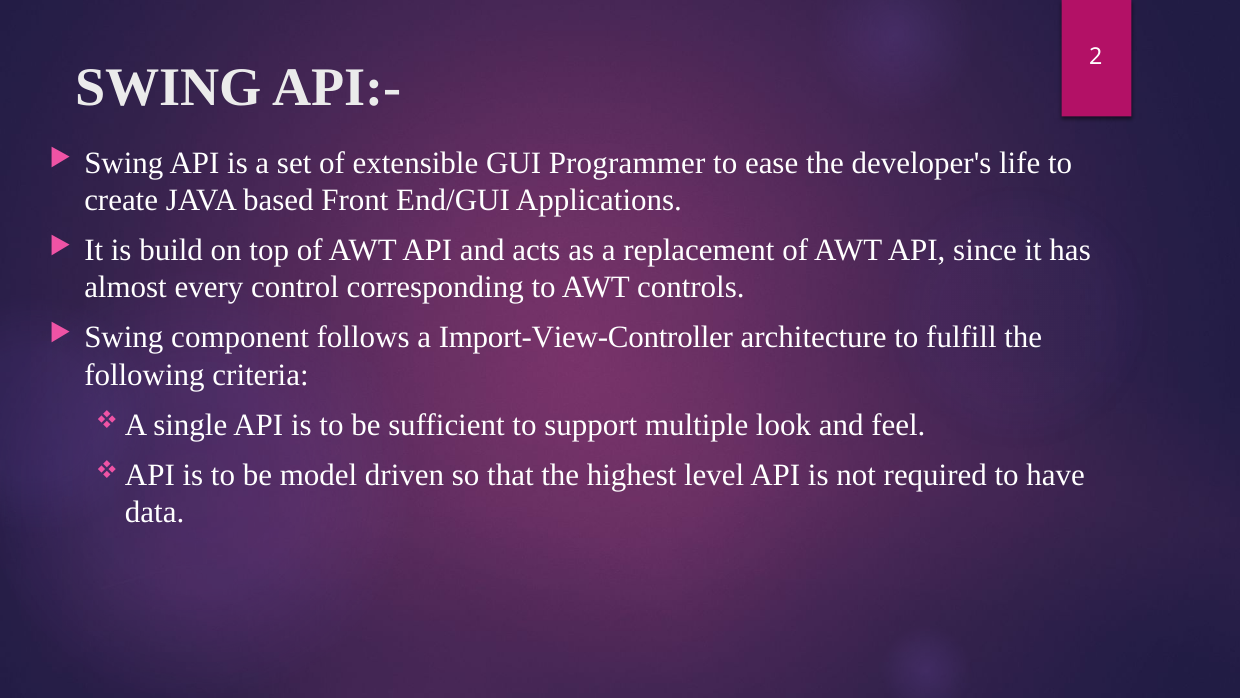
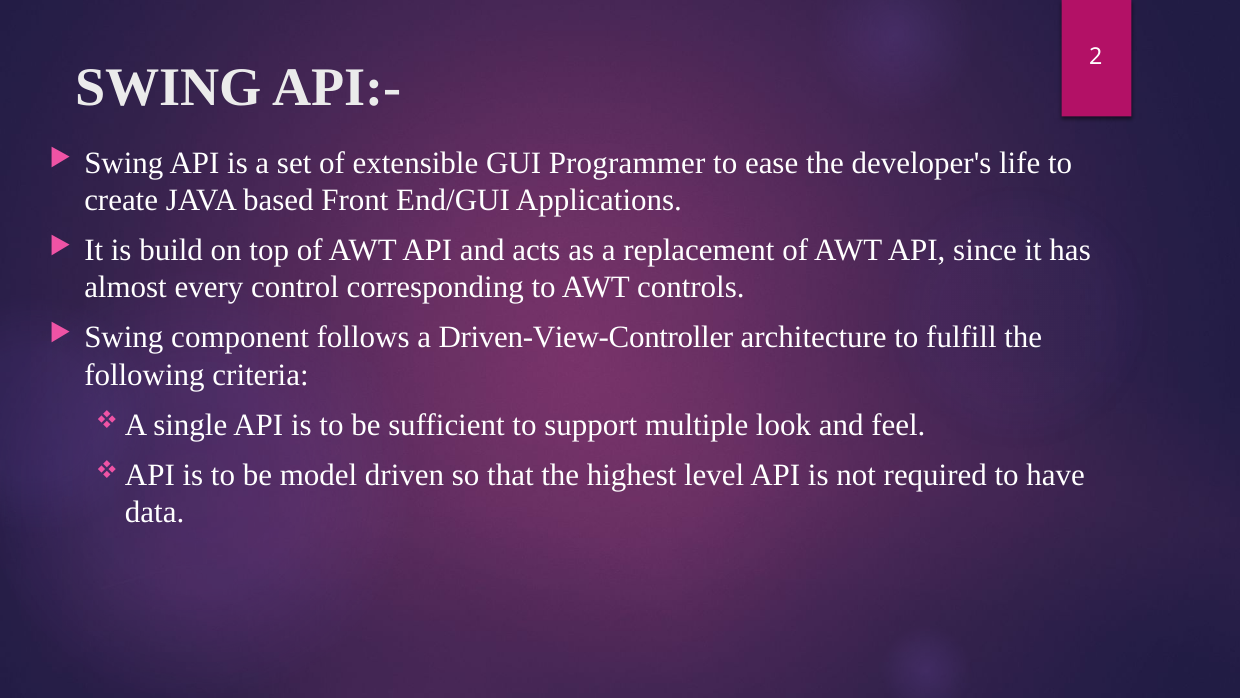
Import-View-Controller: Import-View-Controller -> Driven-View-Controller (586, 337)
